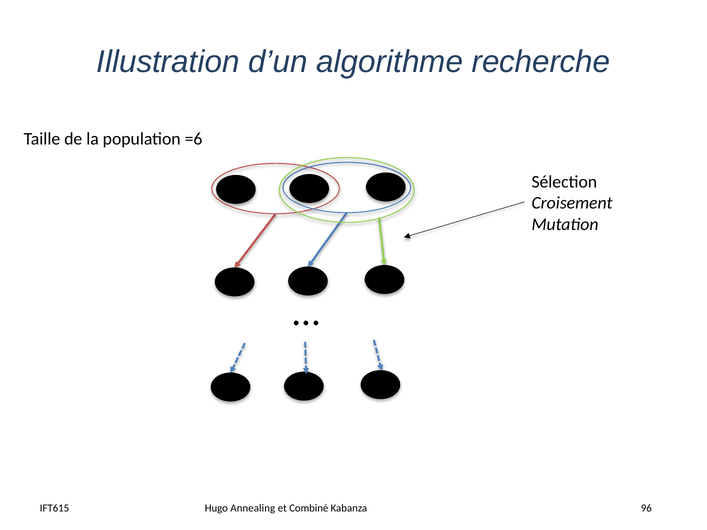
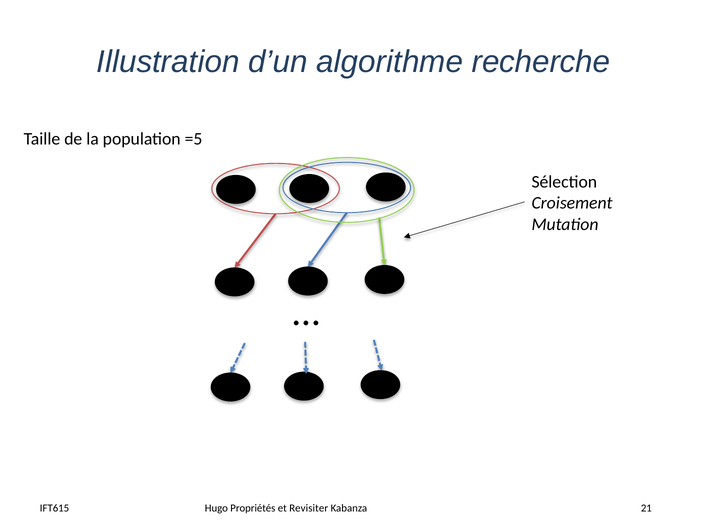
=6: =6 -> =5 (194, 139)
Annealing: Annealing -> Propriétés (253, 509)
Combiné: Combiné -> Revisiter (309, 509)
96: 96 -> 21 (646, 509)
